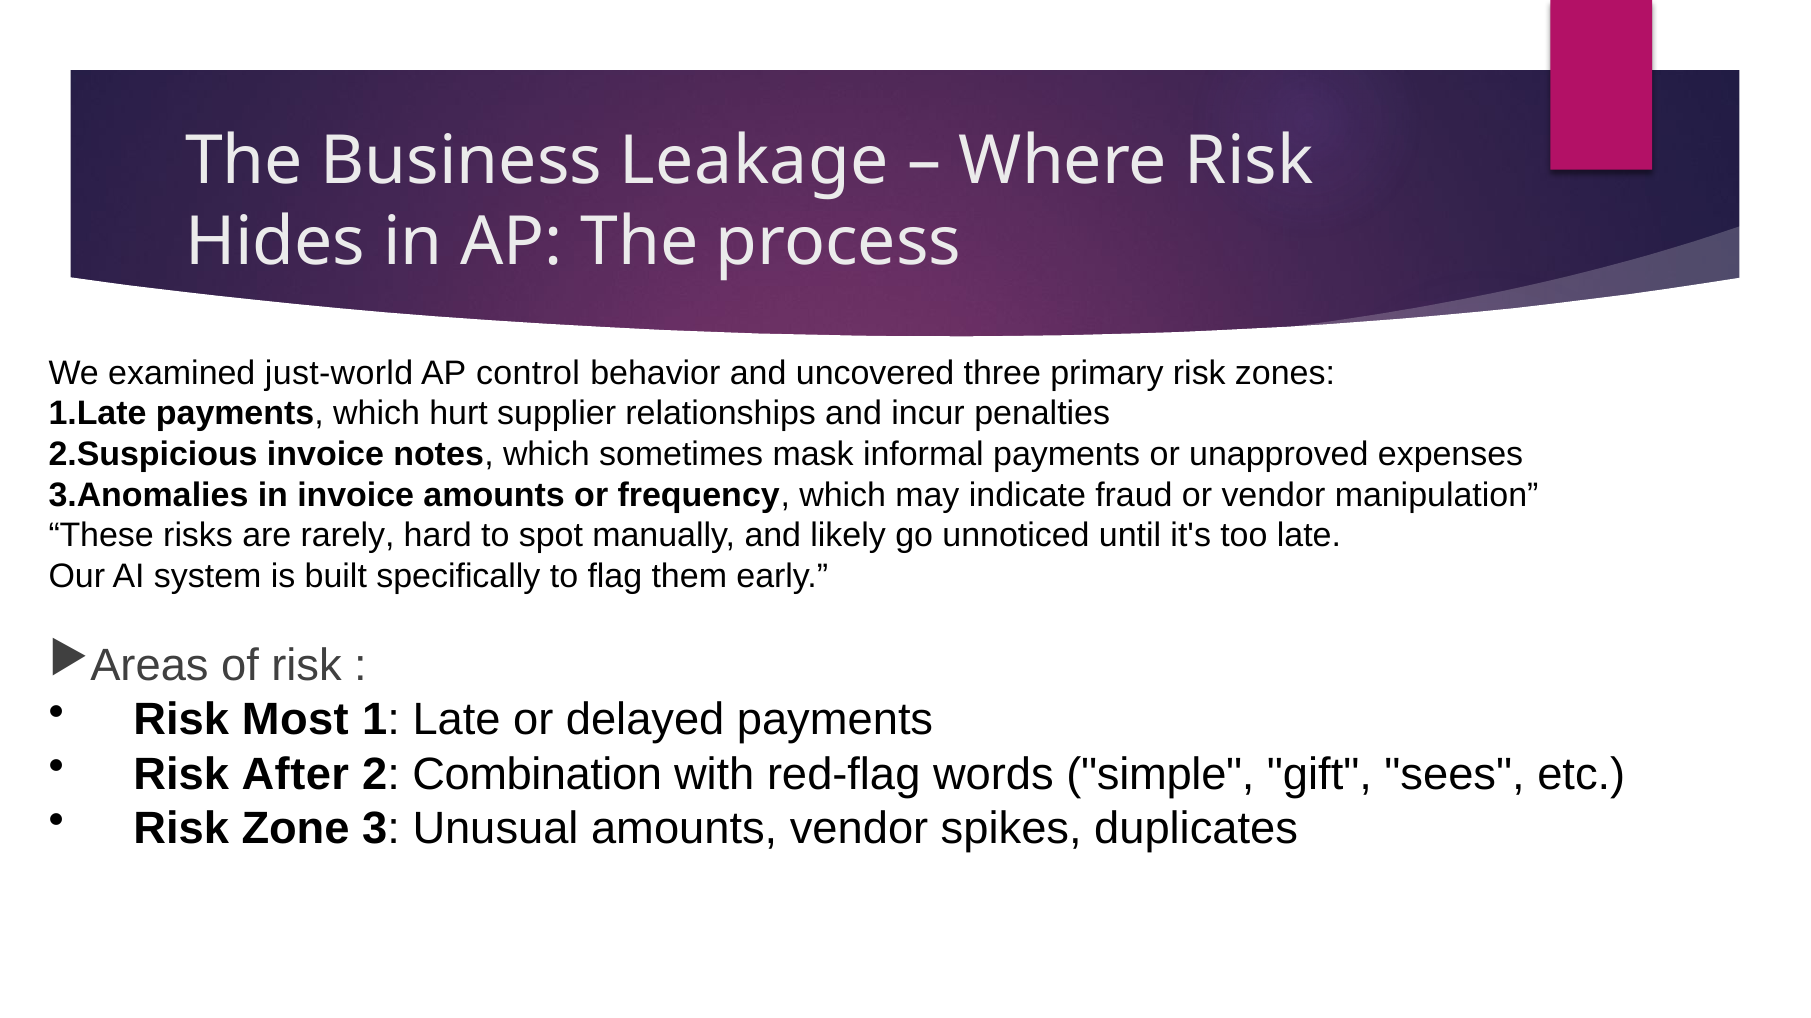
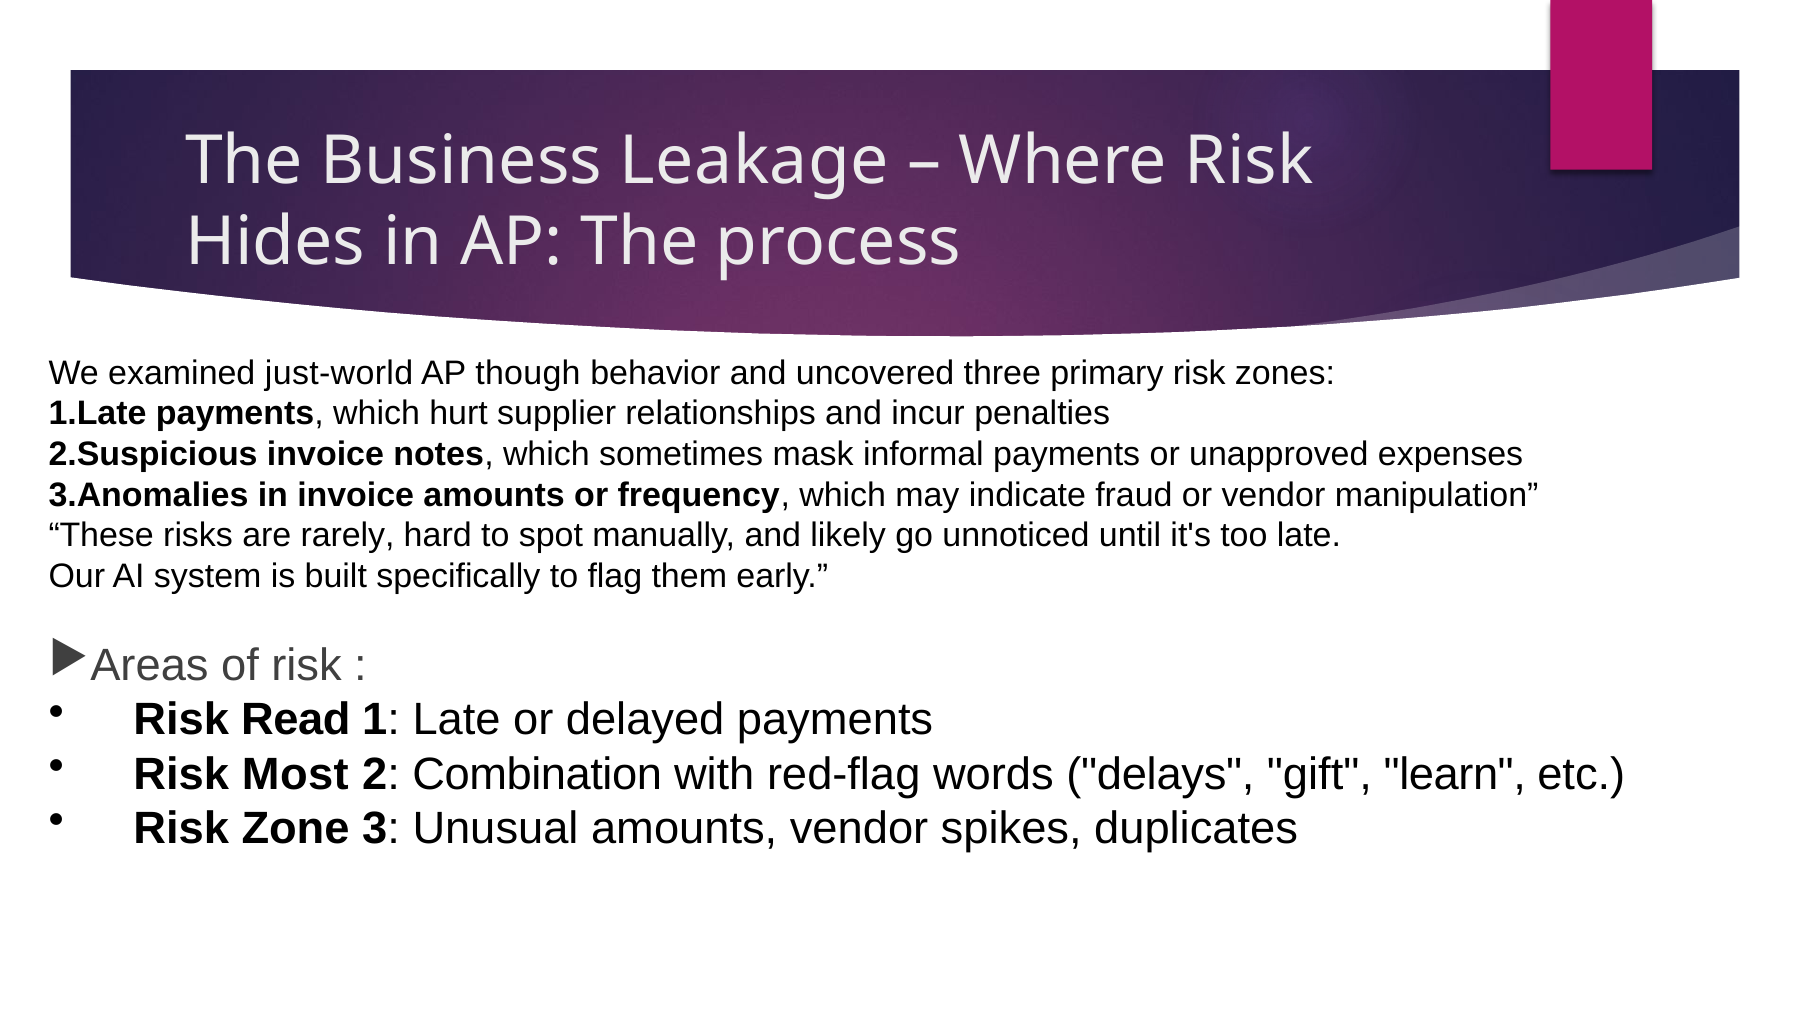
control: control -> though (528, 373)
Most: Most -> Read (296, 720)
After: After -> Most (295, 775)
simple: simple -> delays (1160, 775)
sees: sees -> learn (1455, 775)
